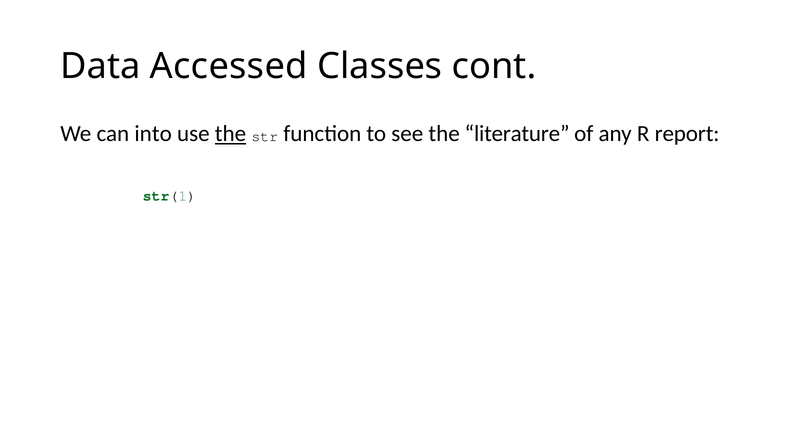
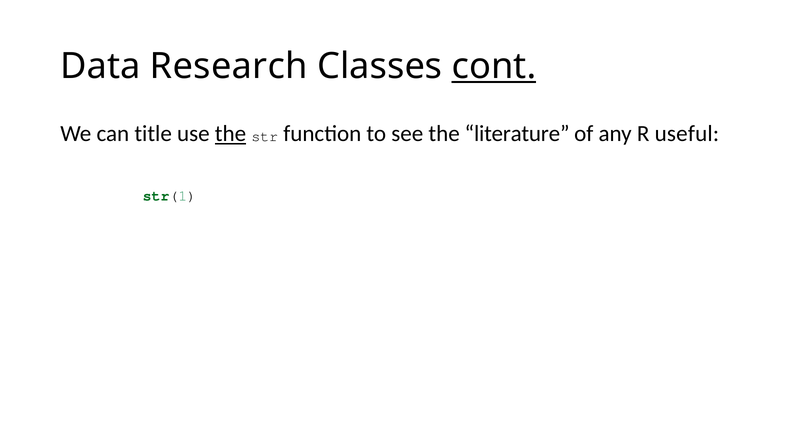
Accessed: Accessed -> Research (229, 66)
cont underline: none -> present (494, 66)
into: into -> title (153, 134)
report: report -> useful (687, 134)
